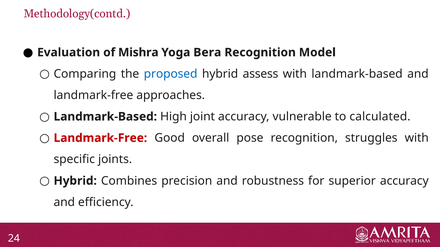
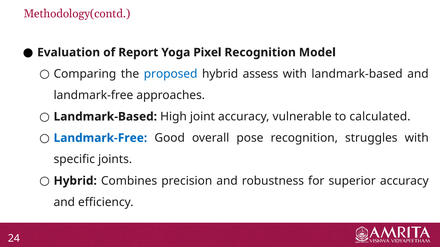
Mishra: Mishra -> Report (138, 53)
Bera: Bera -> Pixel (207, 53)
Landmark-Free colour: red -> blue (100, 138)
